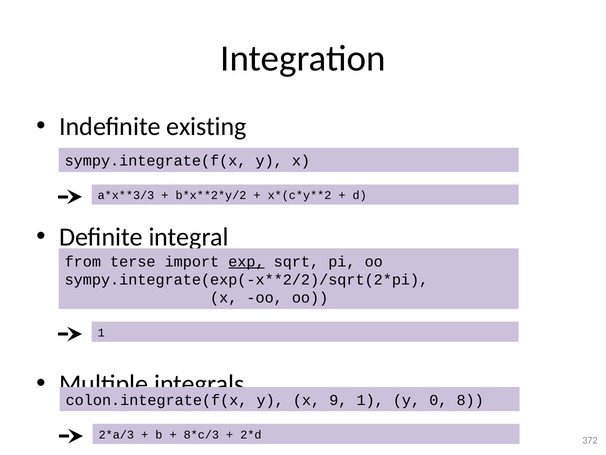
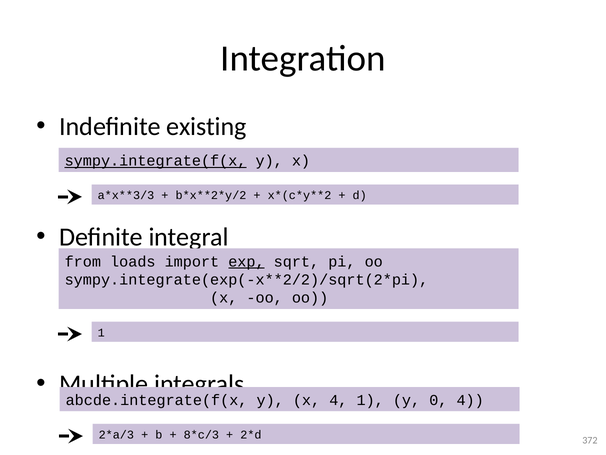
sympy.integrate(f(x underline: none -> present (156, 161)
terse: terse -> loads (133, 261)
colon.integrate(f(x: colon.integrate(f(x -> abcde.integrate(f(x (157, 400)
x 9: 9 -> 4 (338, 400)
0 8: 8 -> 4 (470, 400)
